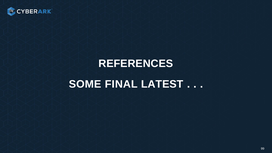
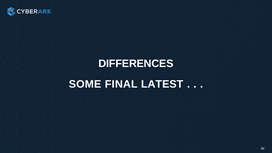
REFERENCES: REFERENCES -> DIFFERENCES (136, 64)
